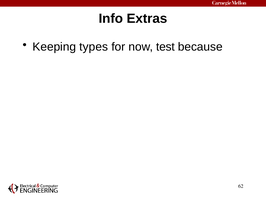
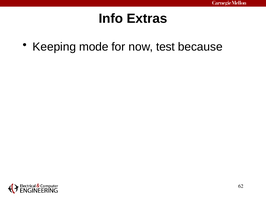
types: types -> mode (94, 47)
